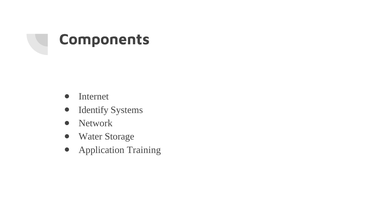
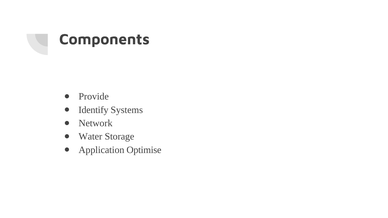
Internet: Internet -> Provide (94, 97)
Training: Training -> Optimise (144, 150)
